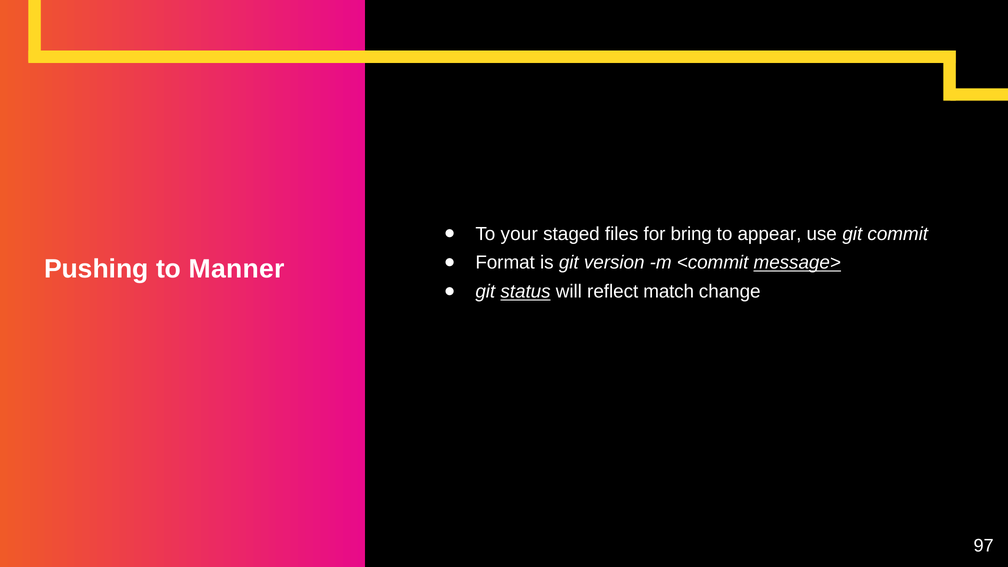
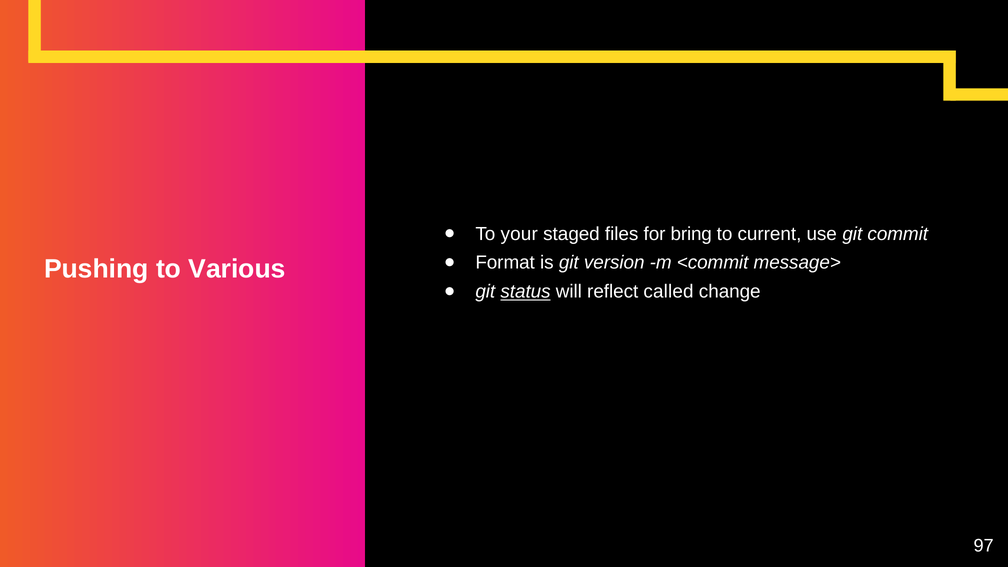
appear: appear -> current (769, 234)
message> underline: present -> none (797, 263)
Manner: Manner -> Various (237, 269)
match: match -> called (669, 292)
